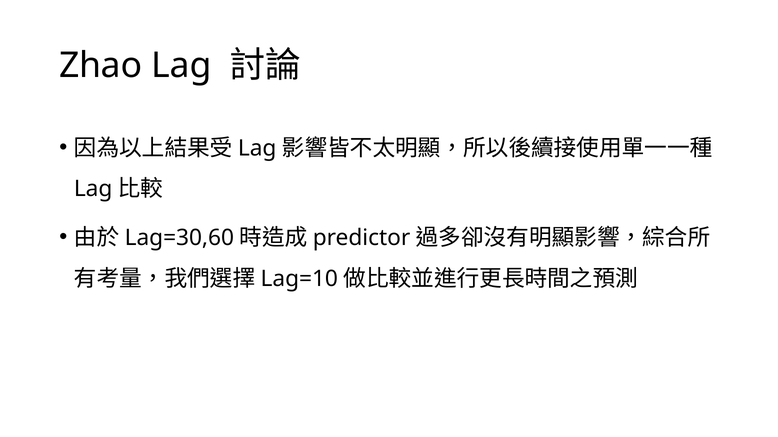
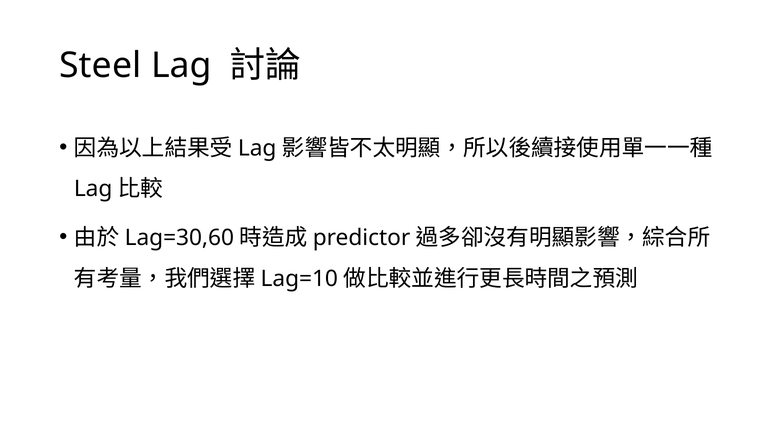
Zhao: Zhao -> Steel (100, 65)
